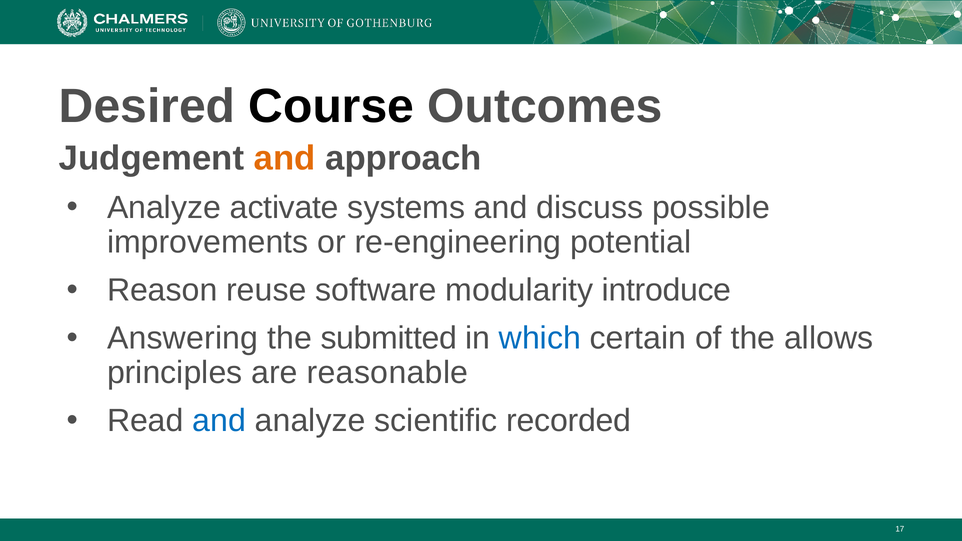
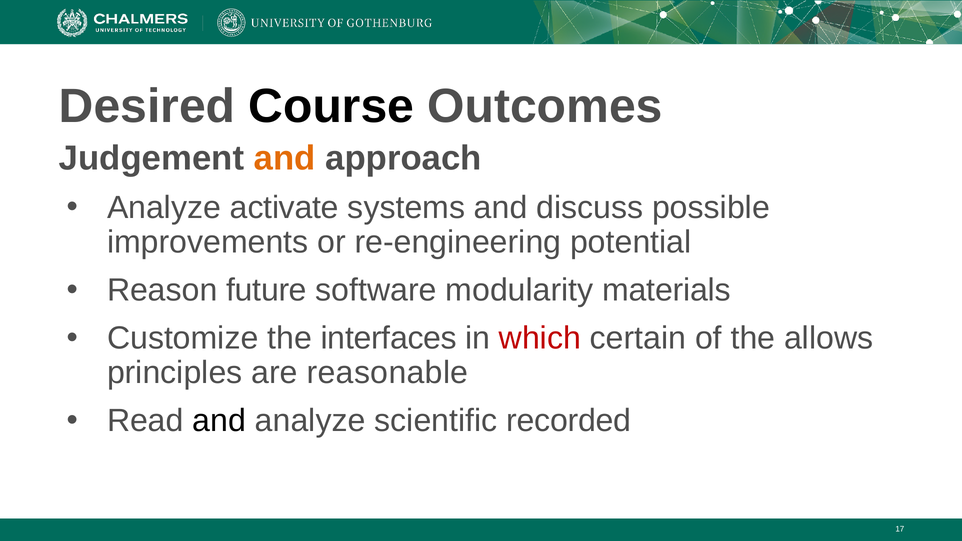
reuse: reuse -> future (267, 290)
introduce: introduce -> materials (667, 290)
Answering: Answering -> Customize (183, 338)
submitted: submitted -> interfaces (389, 338)
which colour: blue -> red (540, 338)
and colour: blue -> black (219, 421)
